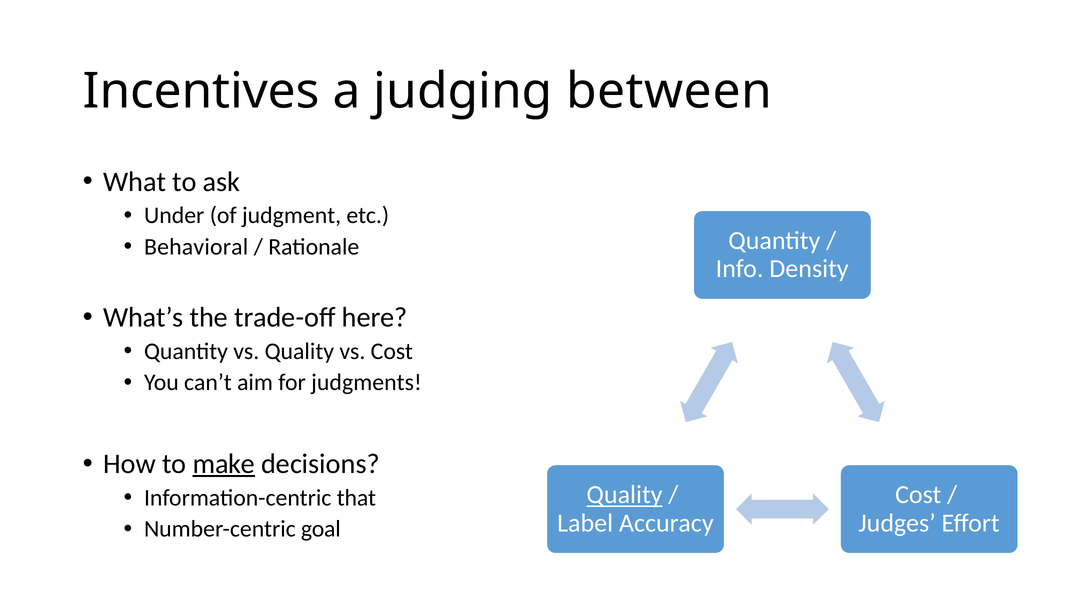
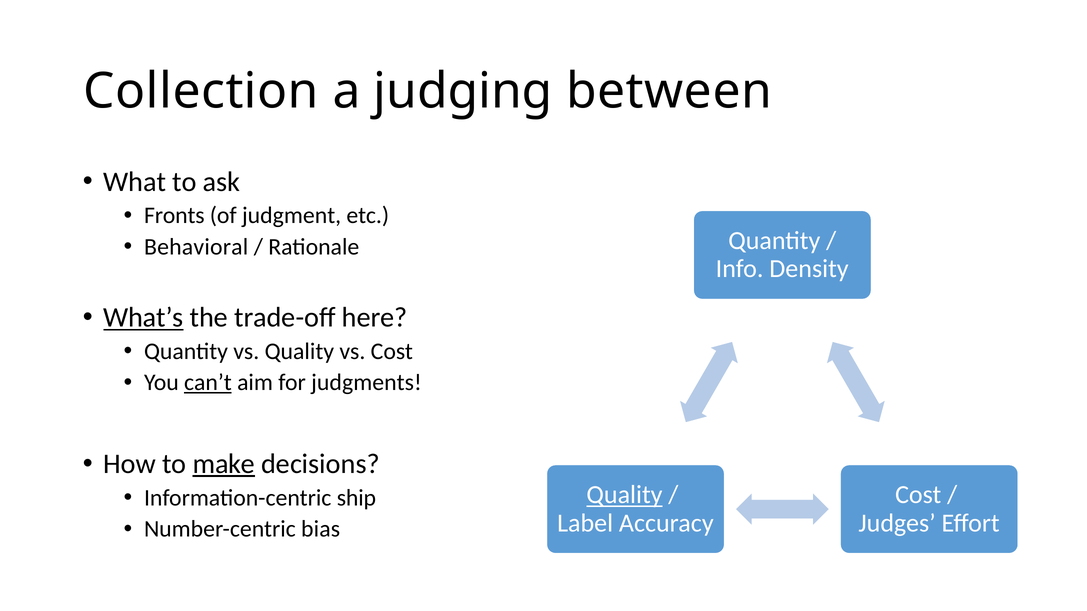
Incentives: Incentives -> Collection (201, 91)
Under: Under -> Fronts (174, 216)
What’s underline: none -> present (143, 318)
can’t underline: none -> present (208, 383)
that: that -> ship (356, 498)
goal: goal -> bias (321, 529)
